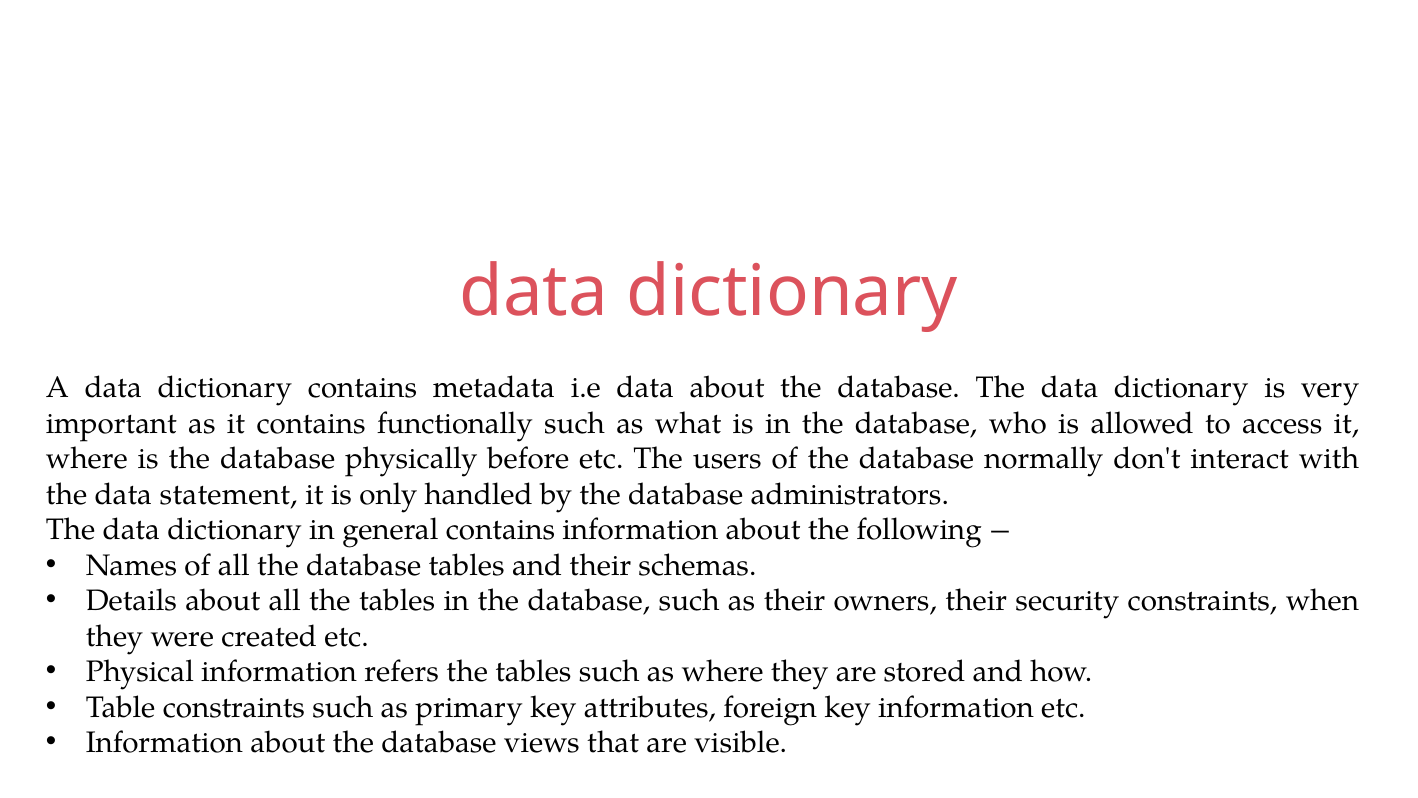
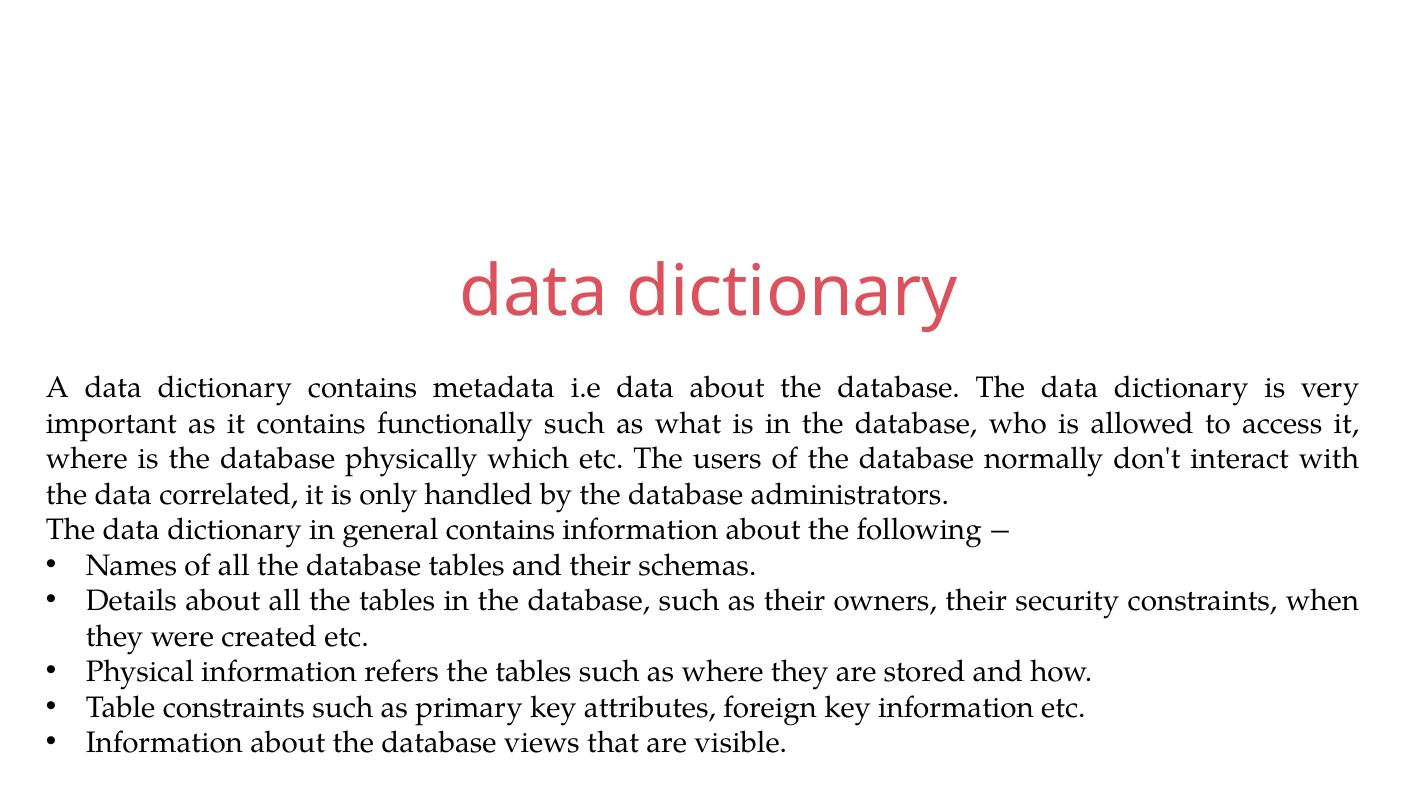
before: before -> which (528, 459)
statement: statement -> correlated (229, 494)
